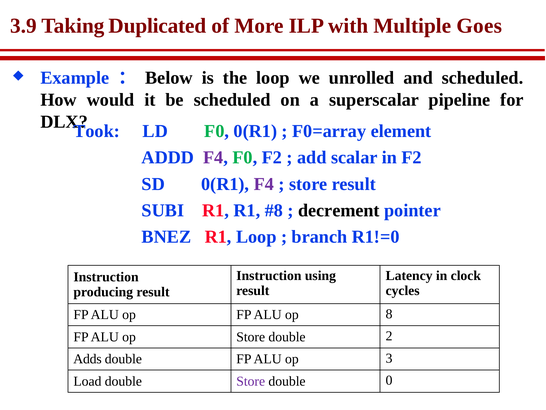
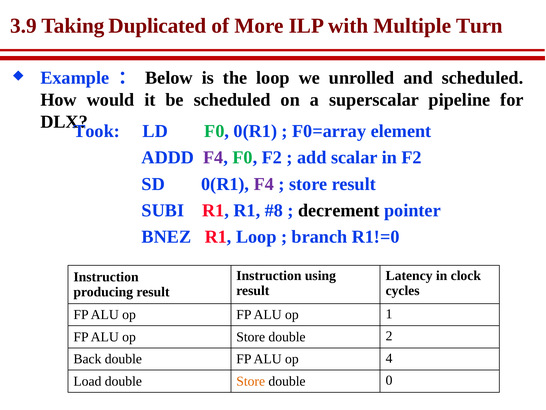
Goes: Goes -> Turn (480, 26)
8: 8 -> 1 (389, 314)
Adds: Adds -> Back (87, 359)
3: 3 -> 4 (389, 358)
Store colour: purple -> orange (251, 381)
